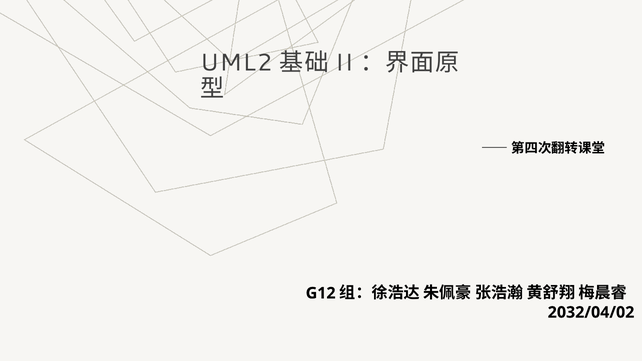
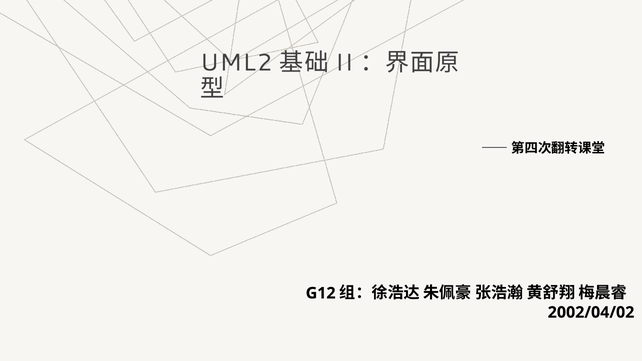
2032/04/02: 2032/04/02 -> 2002/04/02 (591, 312)
